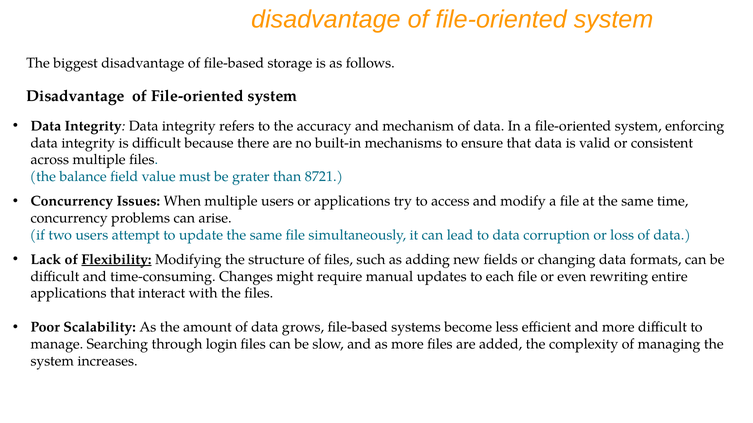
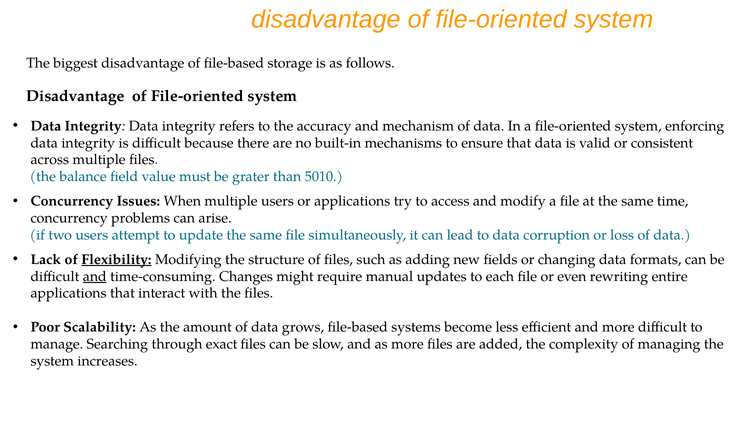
8721: 8721 -> 5010 (324, 177)
and underline: none -> present (95, 277)
login: login -> exact (222, 345)
